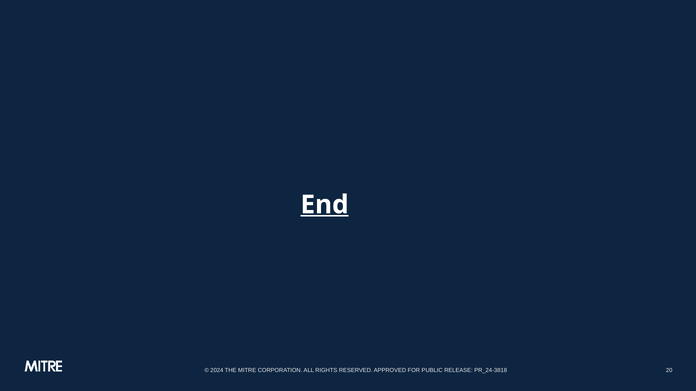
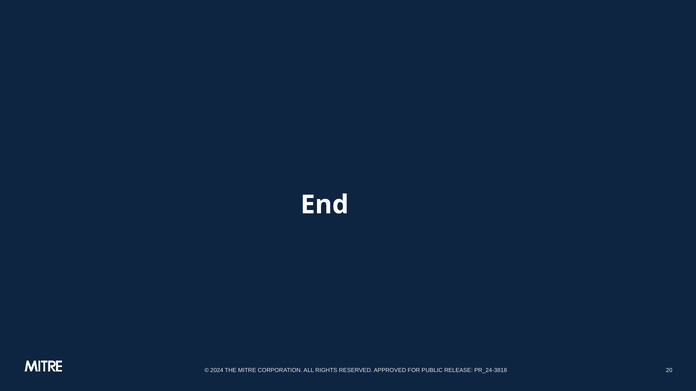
End underline: present -> none (325, 205)
